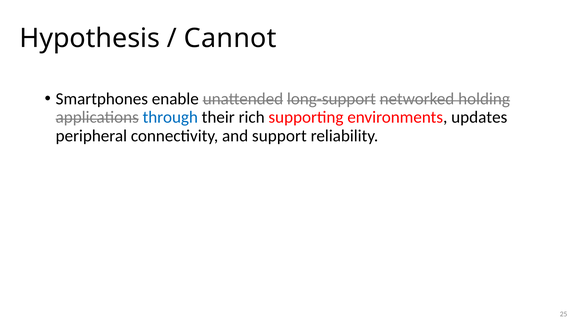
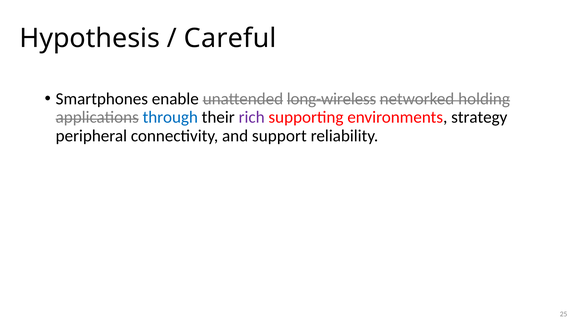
Cannot: Cannot -> Careful (230, 38)
long-support: long-support -> long-wireless (331, 99)
rich colour: black -> purple (252, 118)
updates: updates -> strategy (479, 118)
